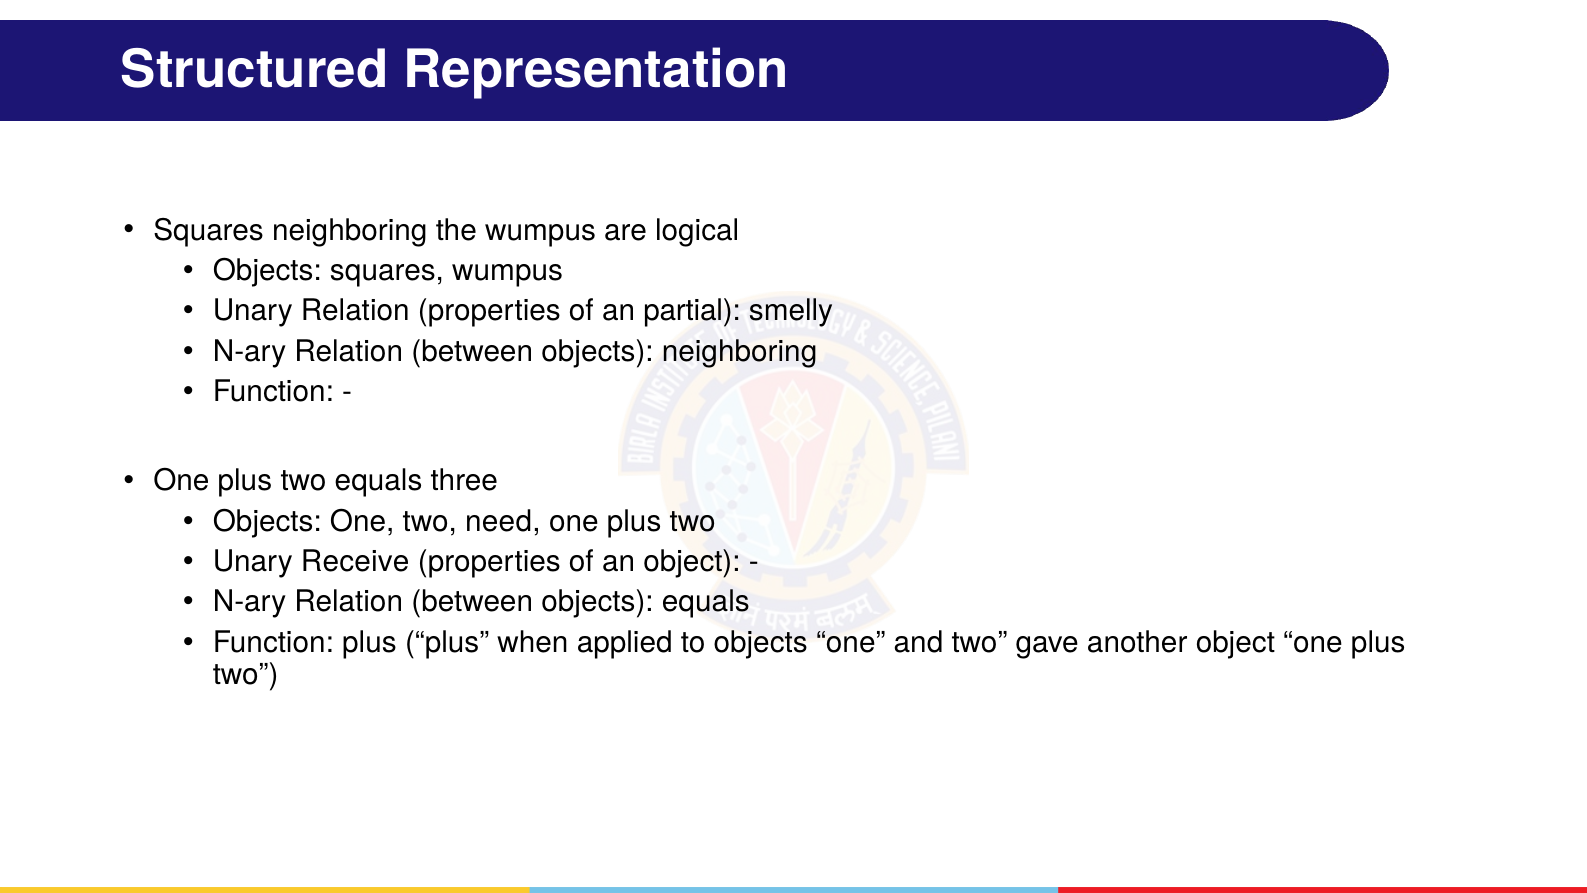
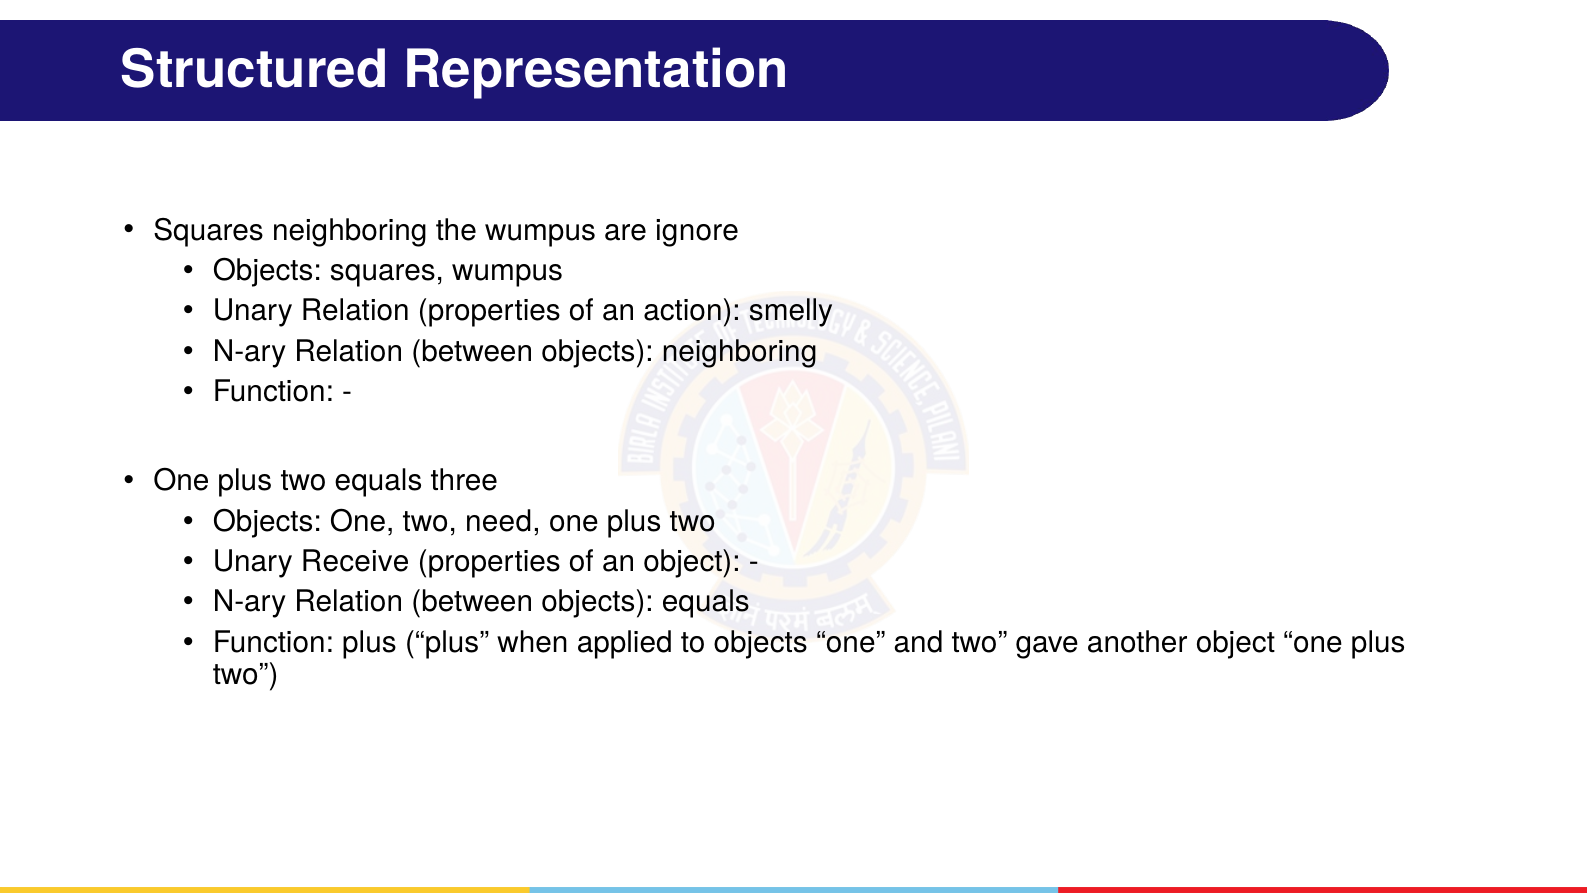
logical: logical -> ignore (697, 230)
partial: partial -> action (692, 311)
